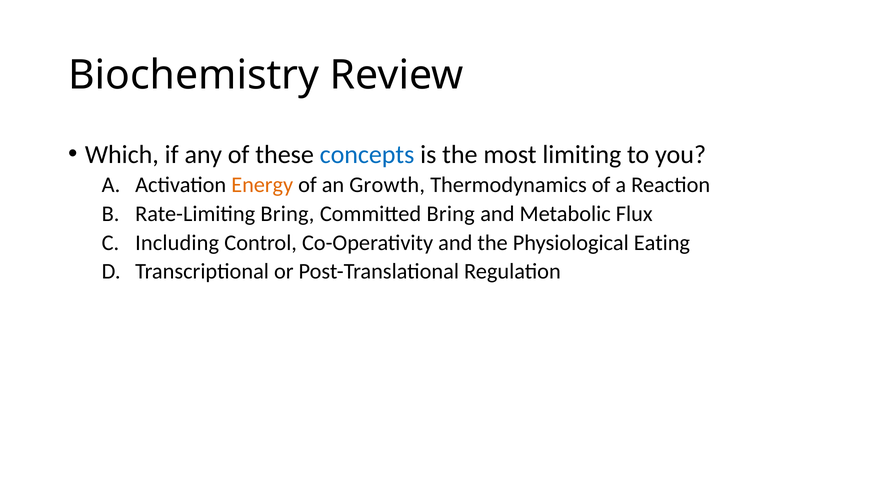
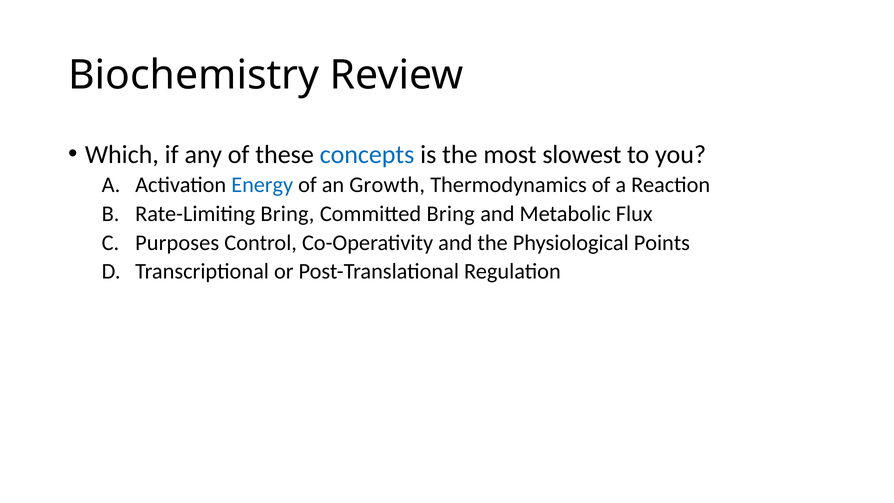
limiting: limiting -> slowest (582, 155)
Energy colour: orange -> blue (262, 185)
Including: Including -> Purposes (177, 243)
Eating: Eating -> Points (662, 243)
